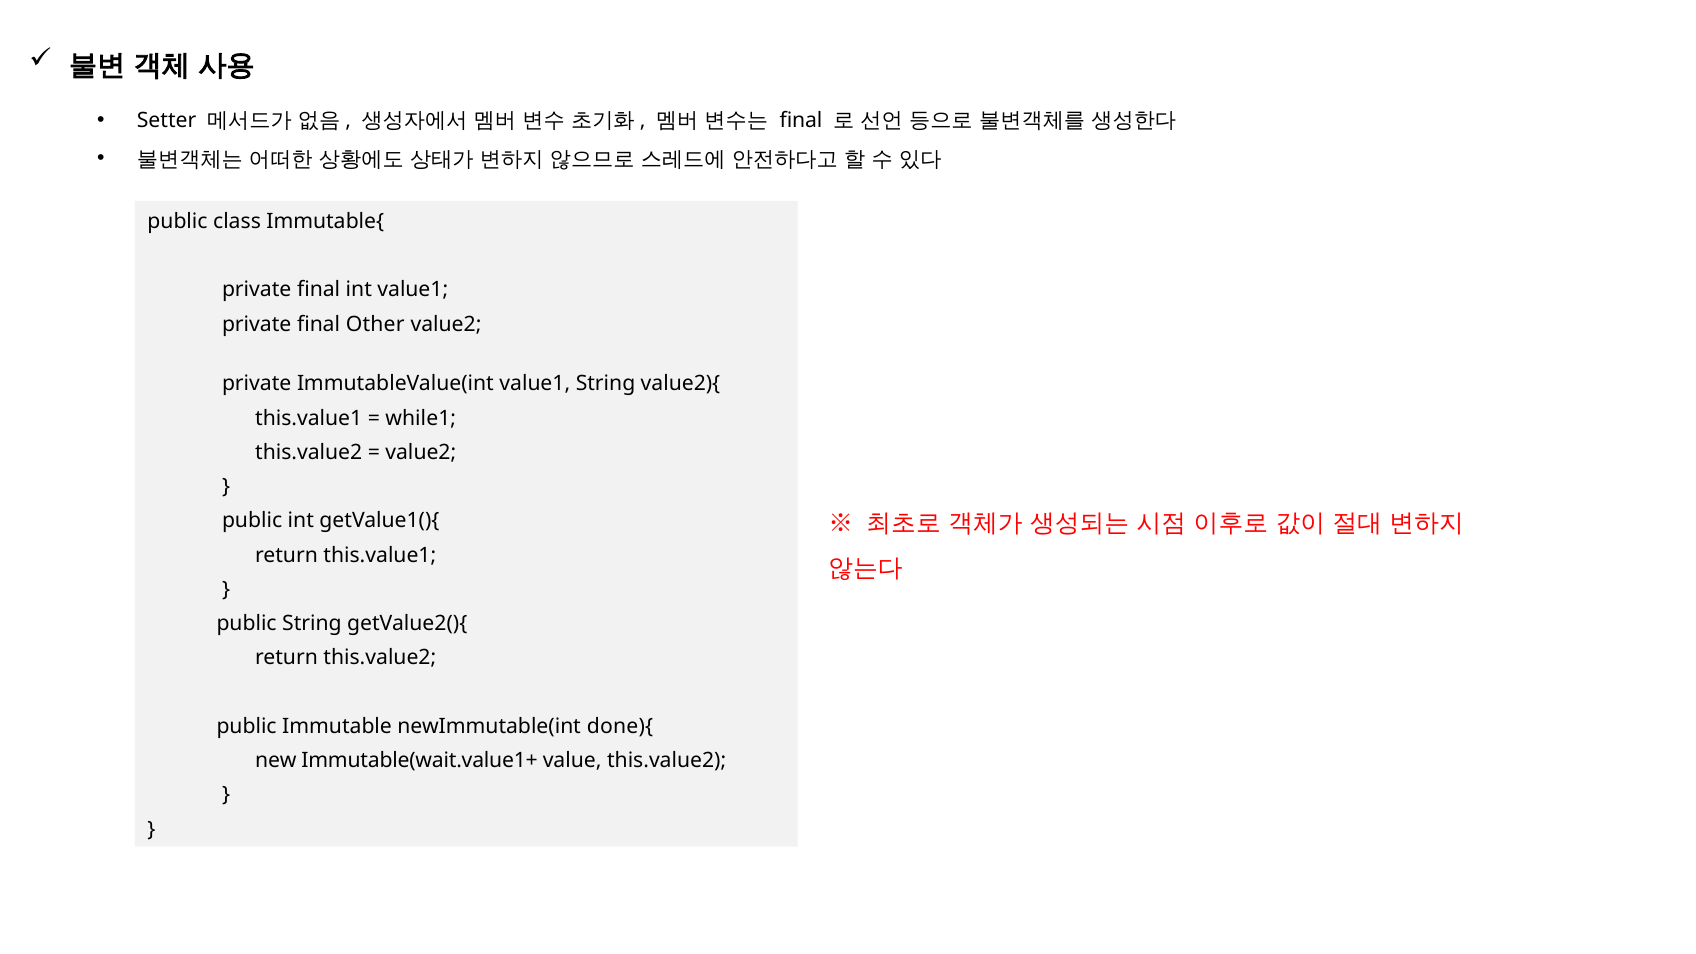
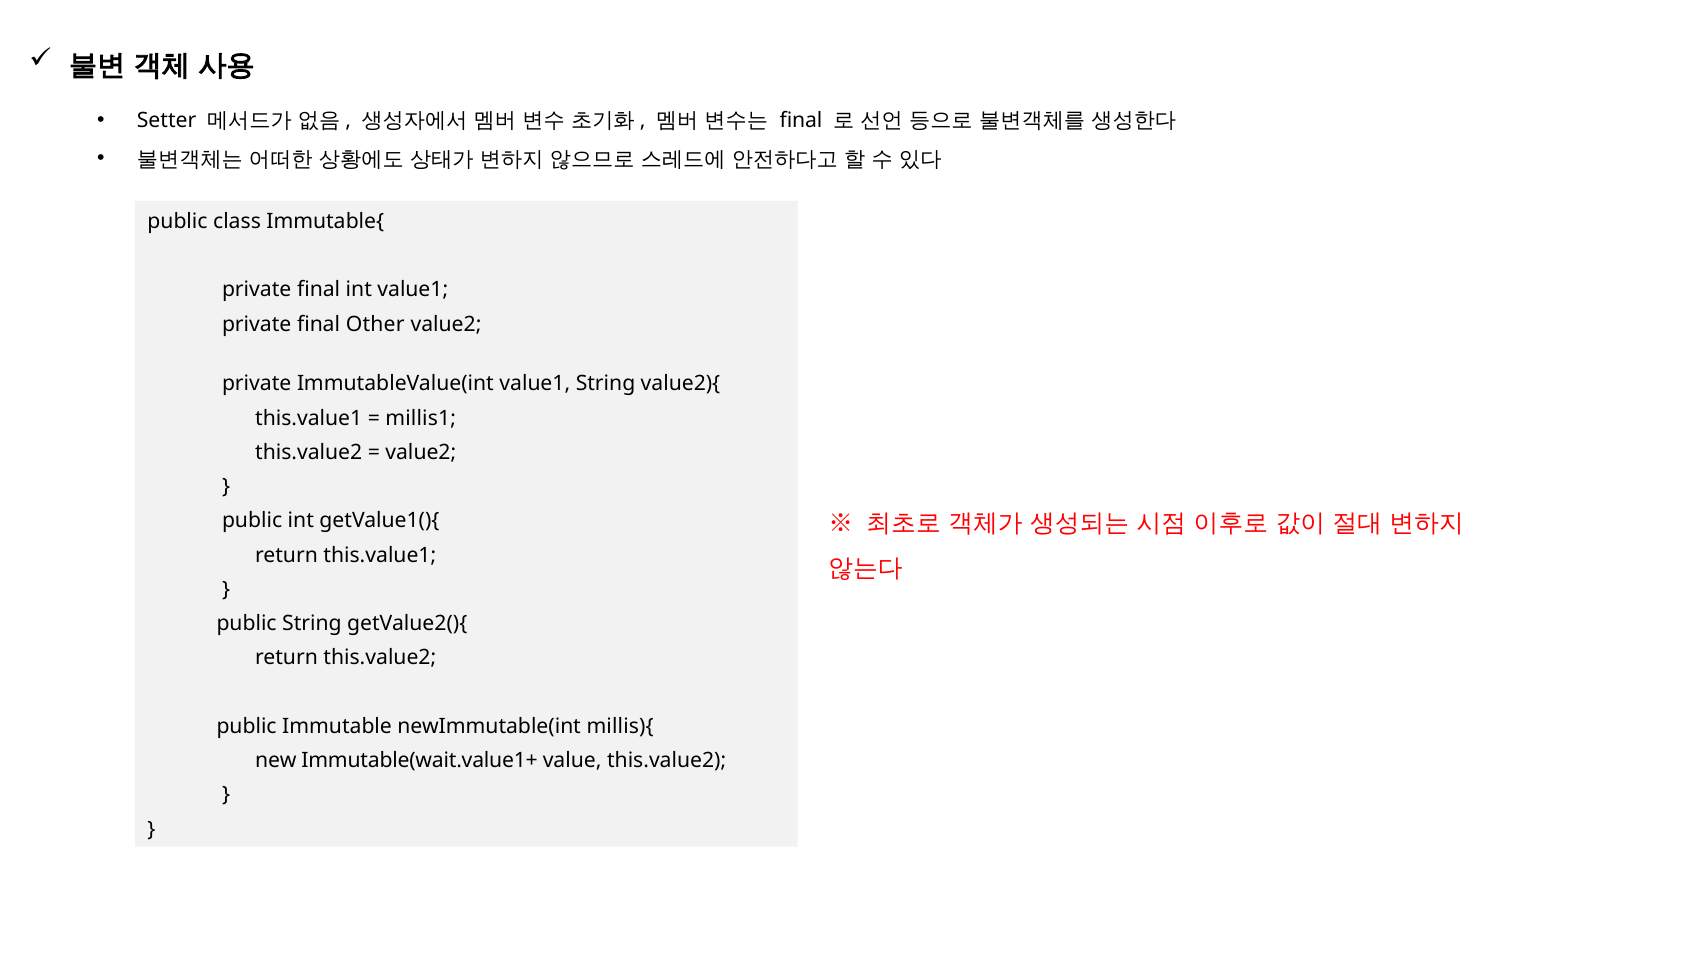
while1: while1 -> millis1 (421, 418)
done){: done){ -> millis){ (620, 726)
